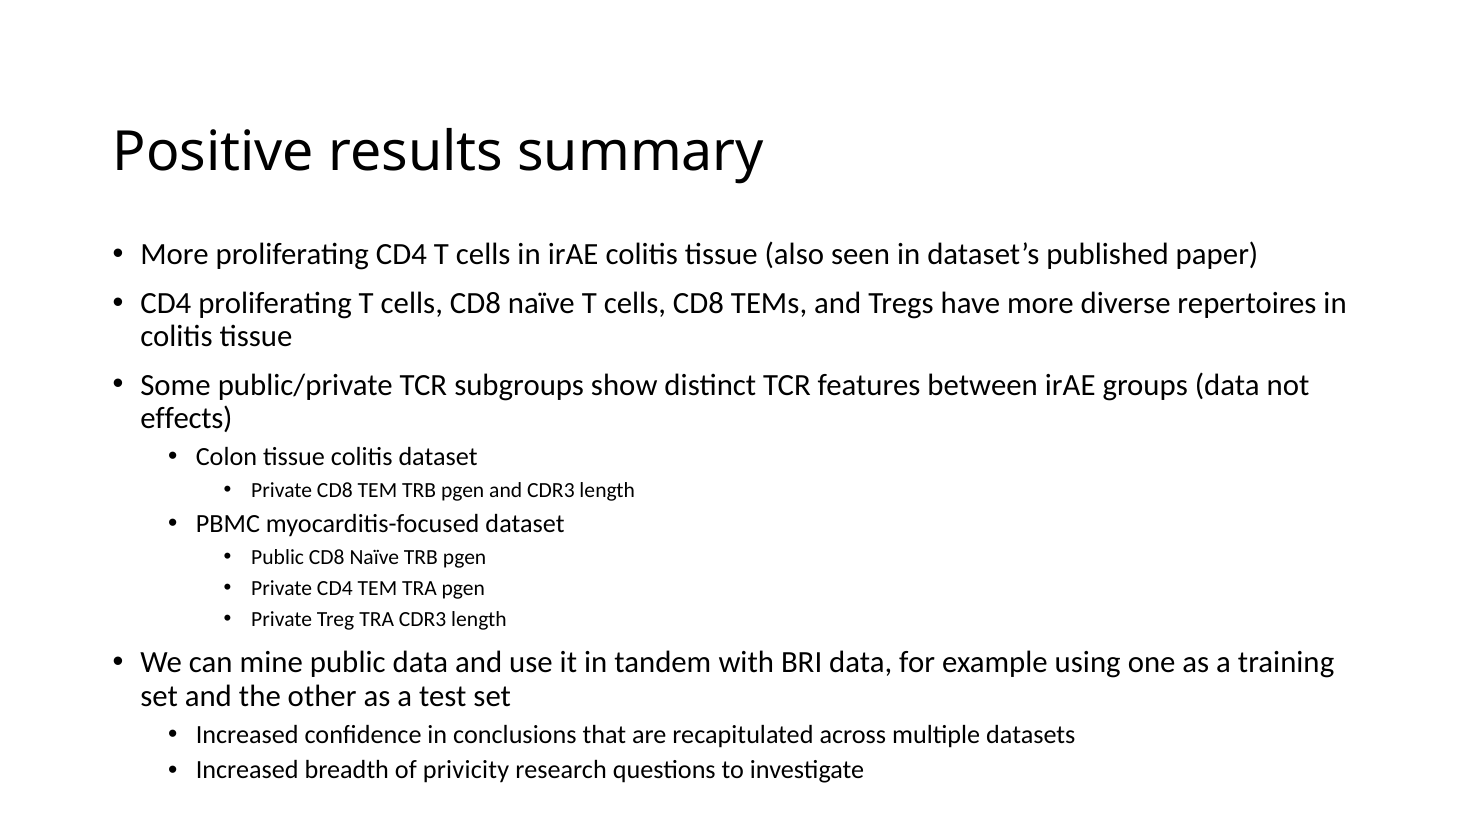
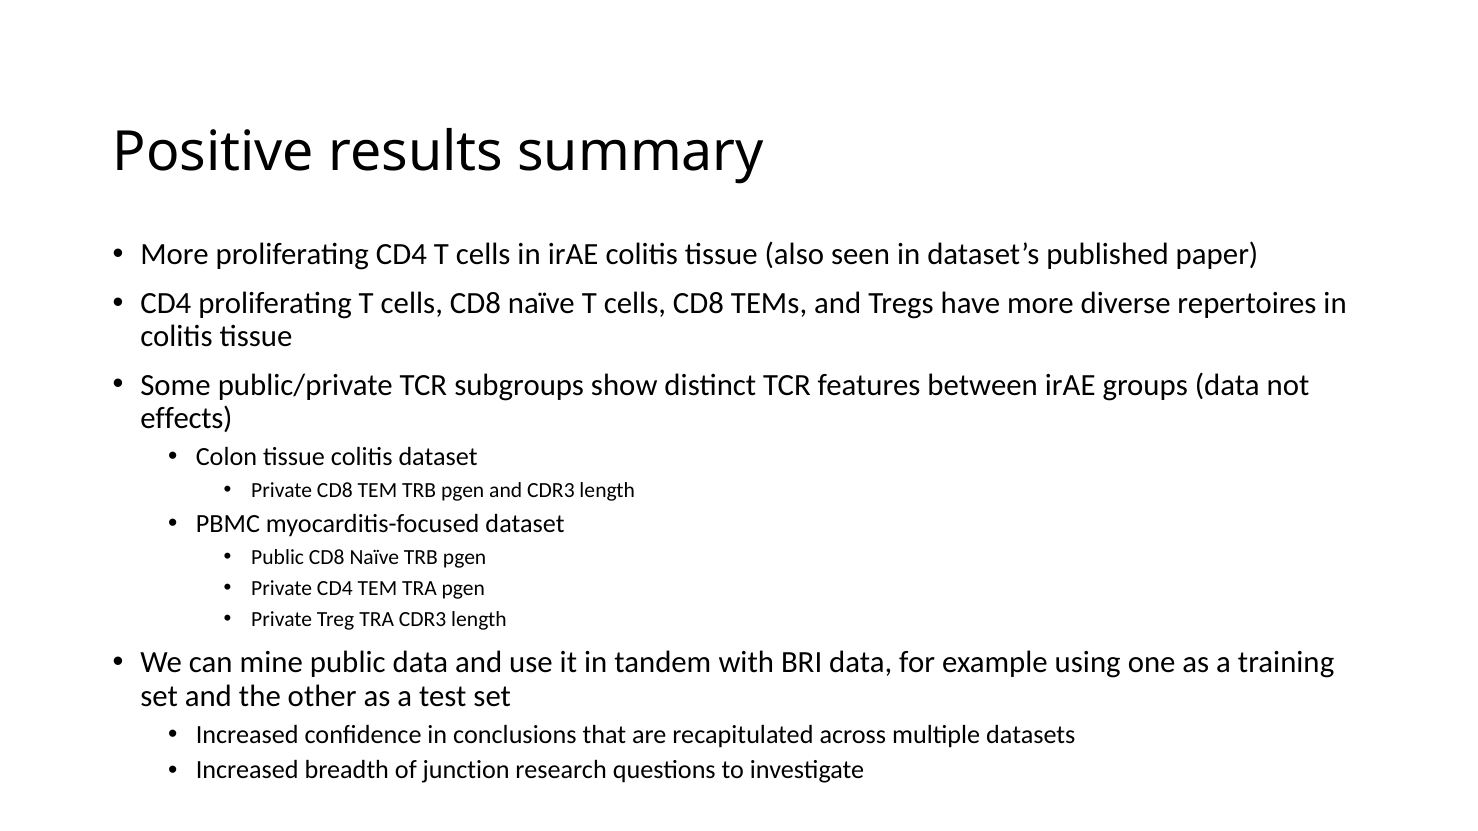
privicity: privicity -> junction (466, 771)
